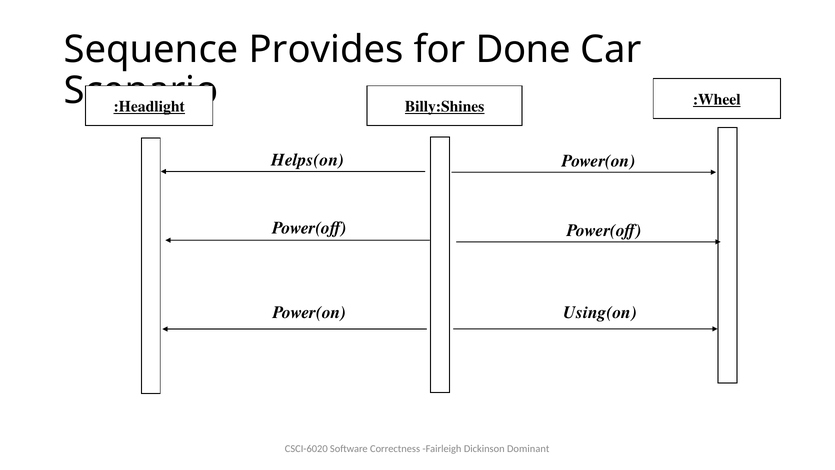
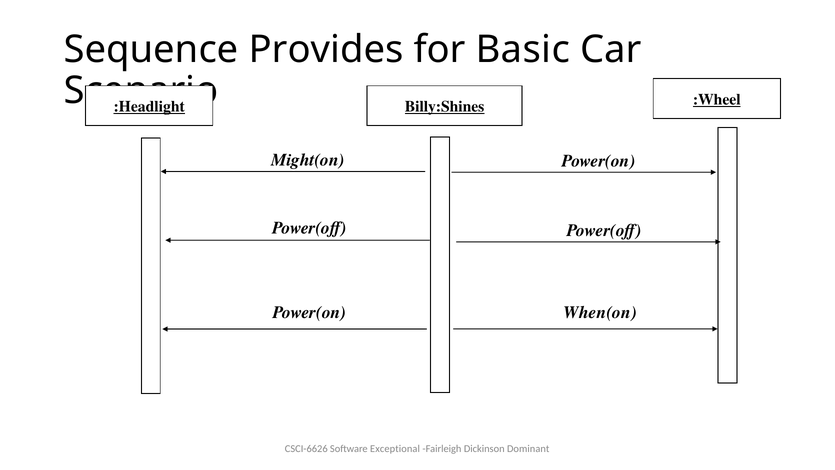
Done: Done -> Basic (523, 49)
Helps(on: Helps(on -> Might(on (308, 160)
Using(on: Using(on -> When(on (600, 312)
CSCI-6020: CSCI-6020 -> CSCI-6626 (306, 448)
Correctness: Correctness -> Exceptional (395, 448)
